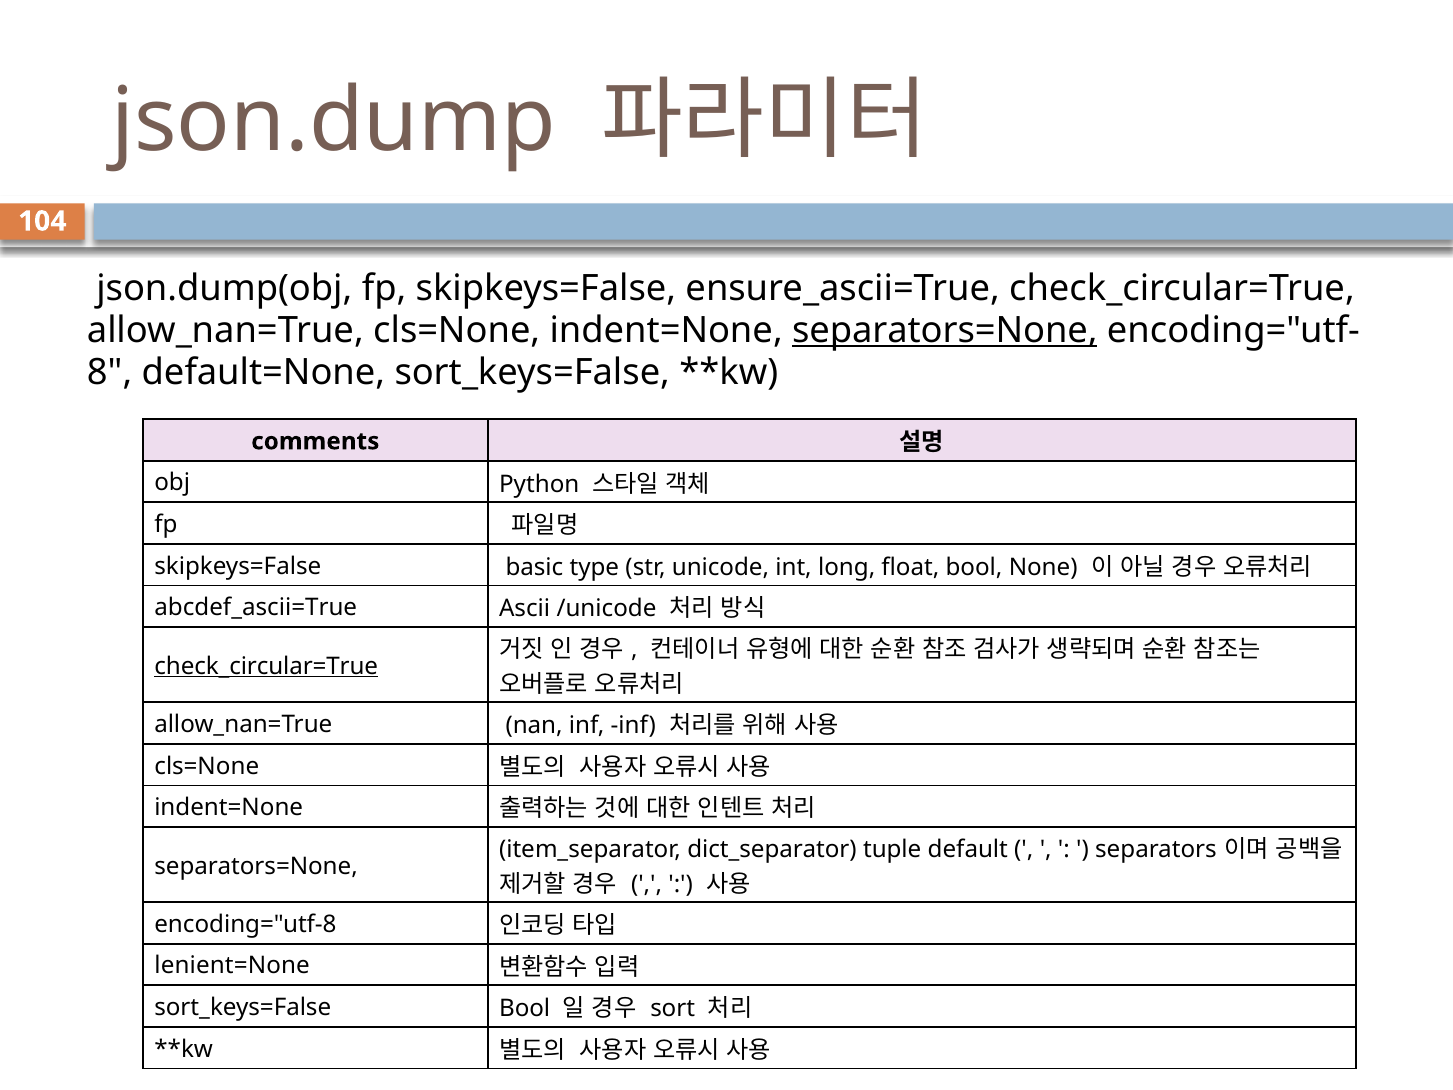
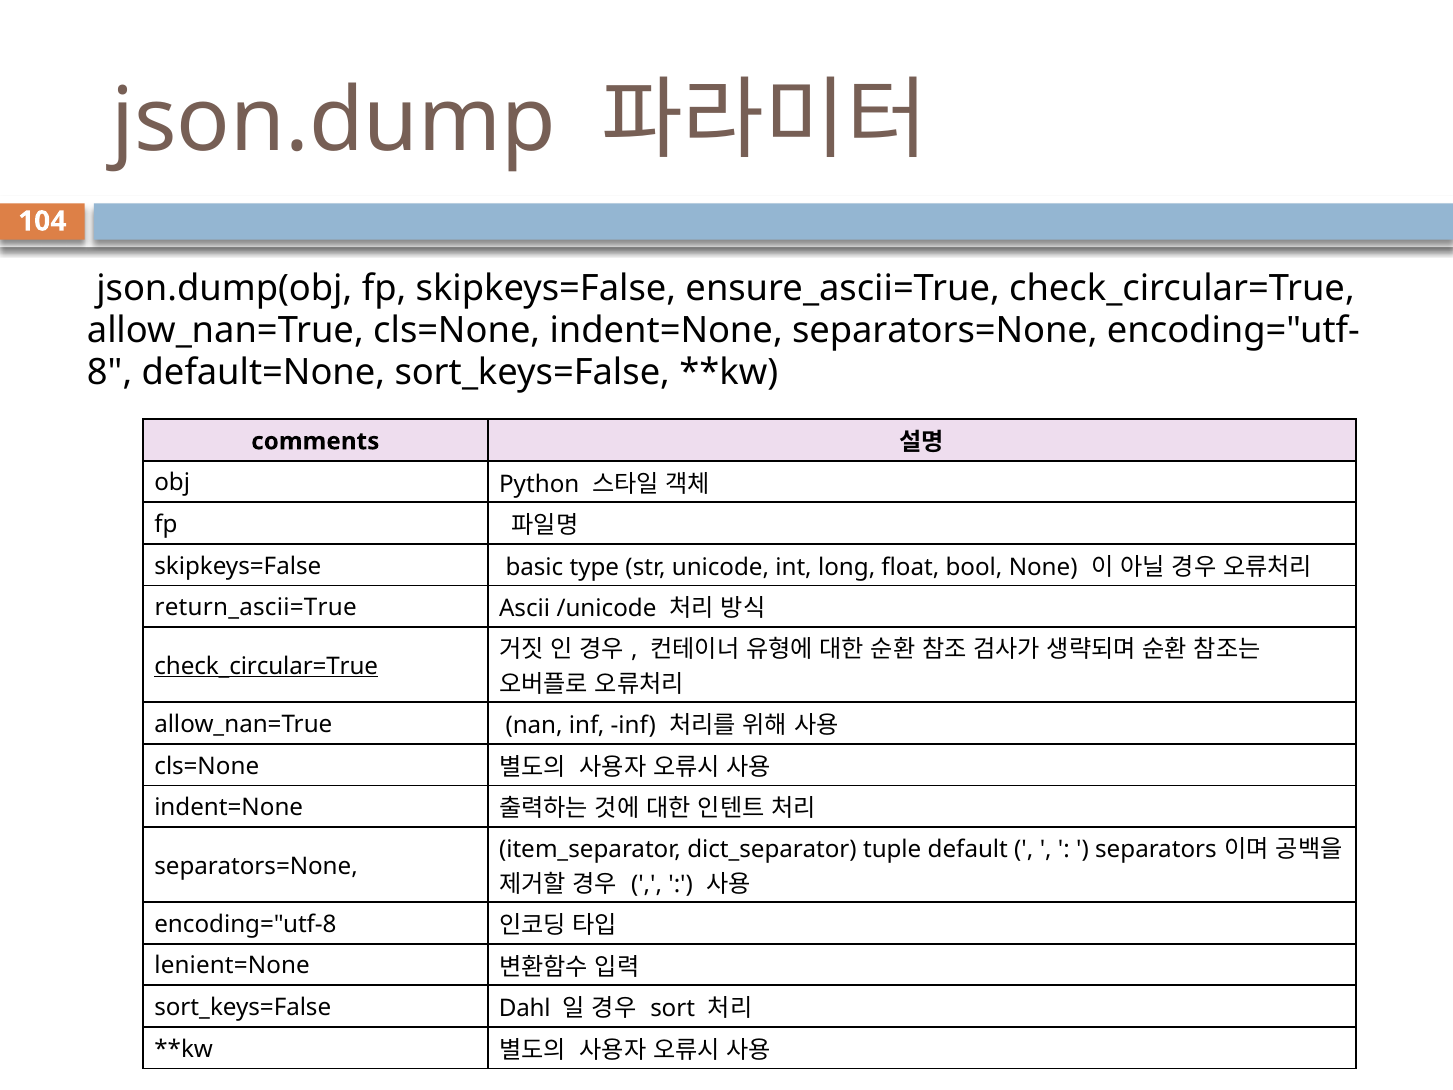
separators=None underline: present -> none (945, 330)
abcdef_ascii=True: abcdef_ascii=True -> return_ascii=True (256, 608)
sort_keys=False Bool: Bool -> Dahl (525, 1008)
